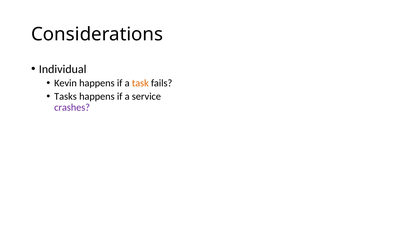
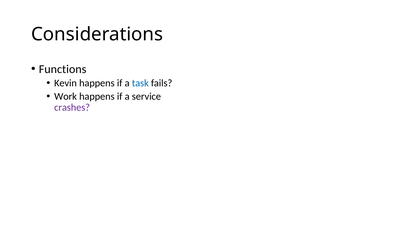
Individual: Individual -> Functions (63, 69)
task colour: orange -> blue (140, 83)
Tasks: Tasks -> Work (66, 96)
